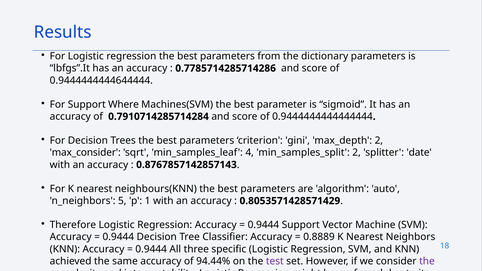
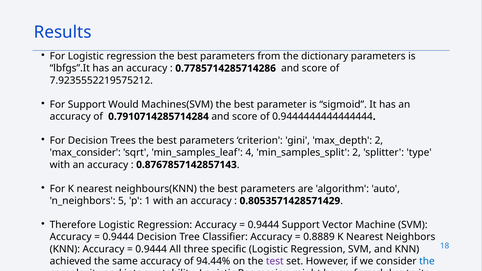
0.9444444444644444: 0.9444444444644444 -> 7.9235552219575212 (101, 80)
Where: Where -> Would (124, 105)
date: date -> type (419, 153)
the colour: purple -> blue (427, 261)
